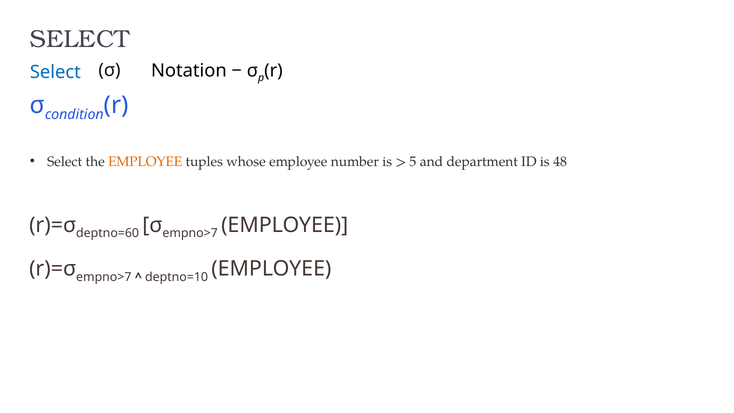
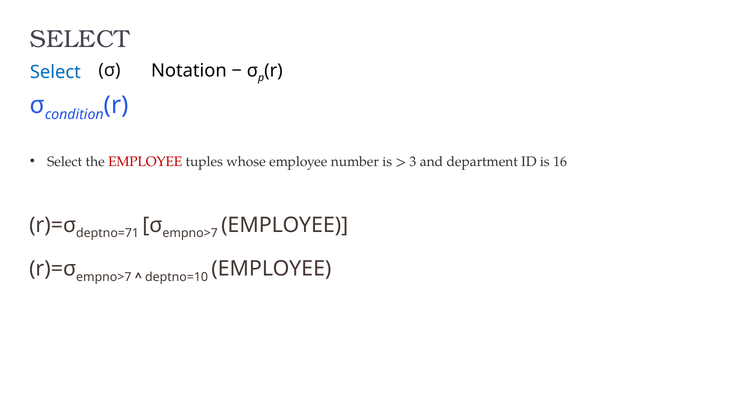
EMPLOYEE colour: orange -> red (145, 161)
5: 5 -> 3 (413, 161)
48: 48 -> 16 (560, 161)
deptno=60: deptno=60 -> deptno=71 (108, 233)
